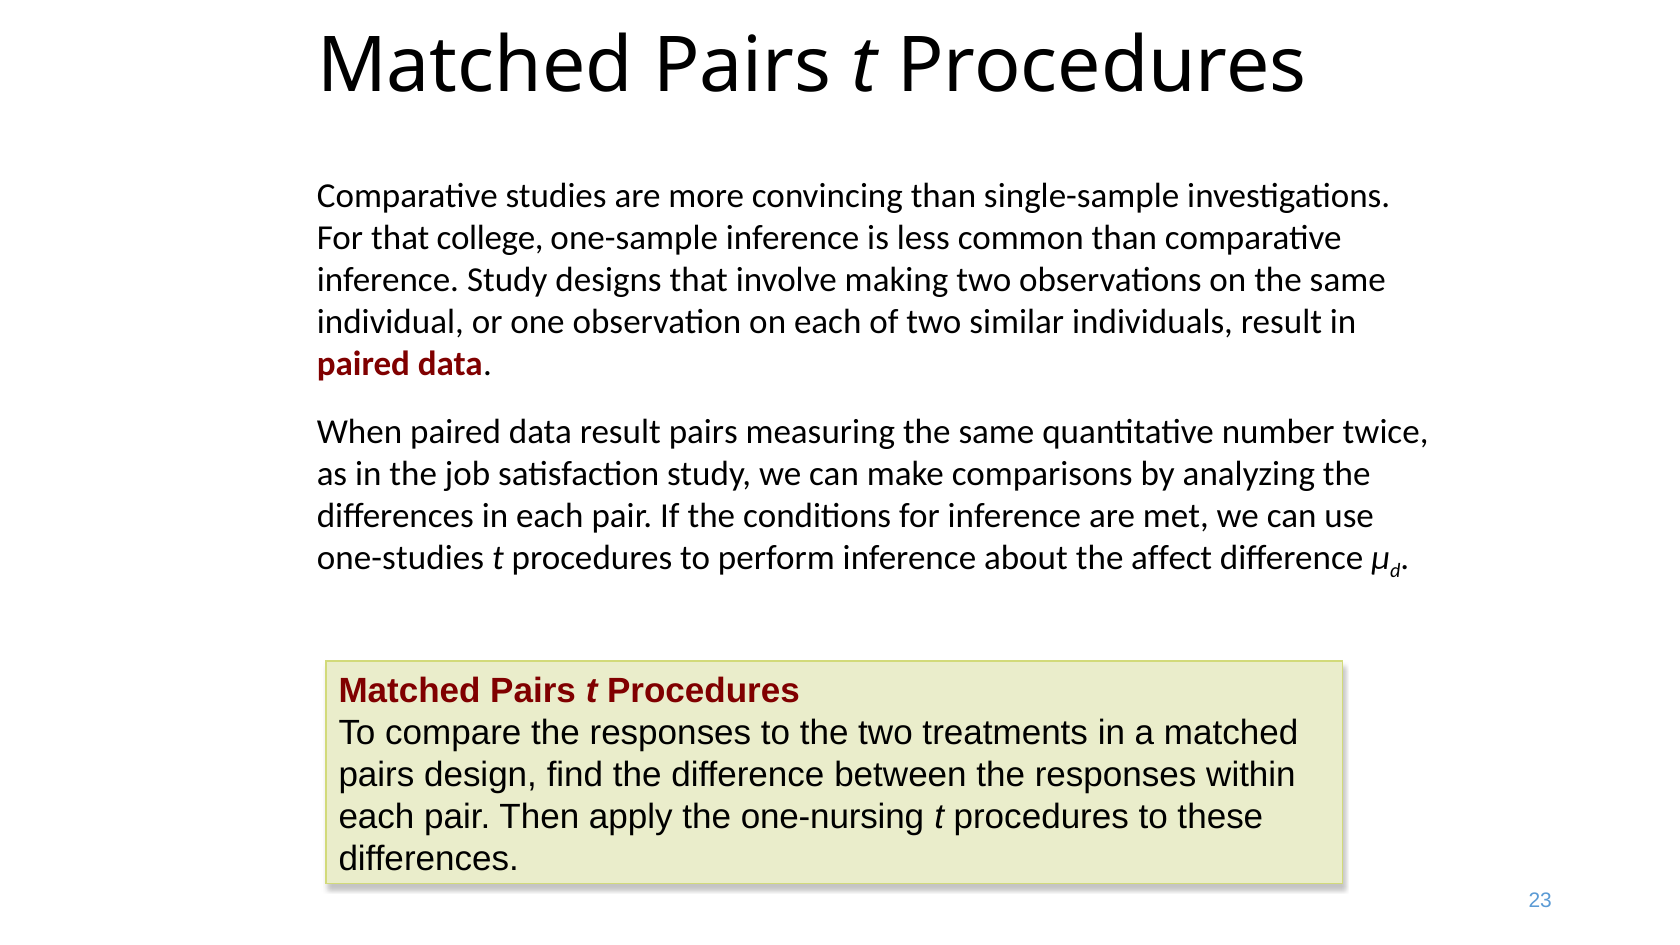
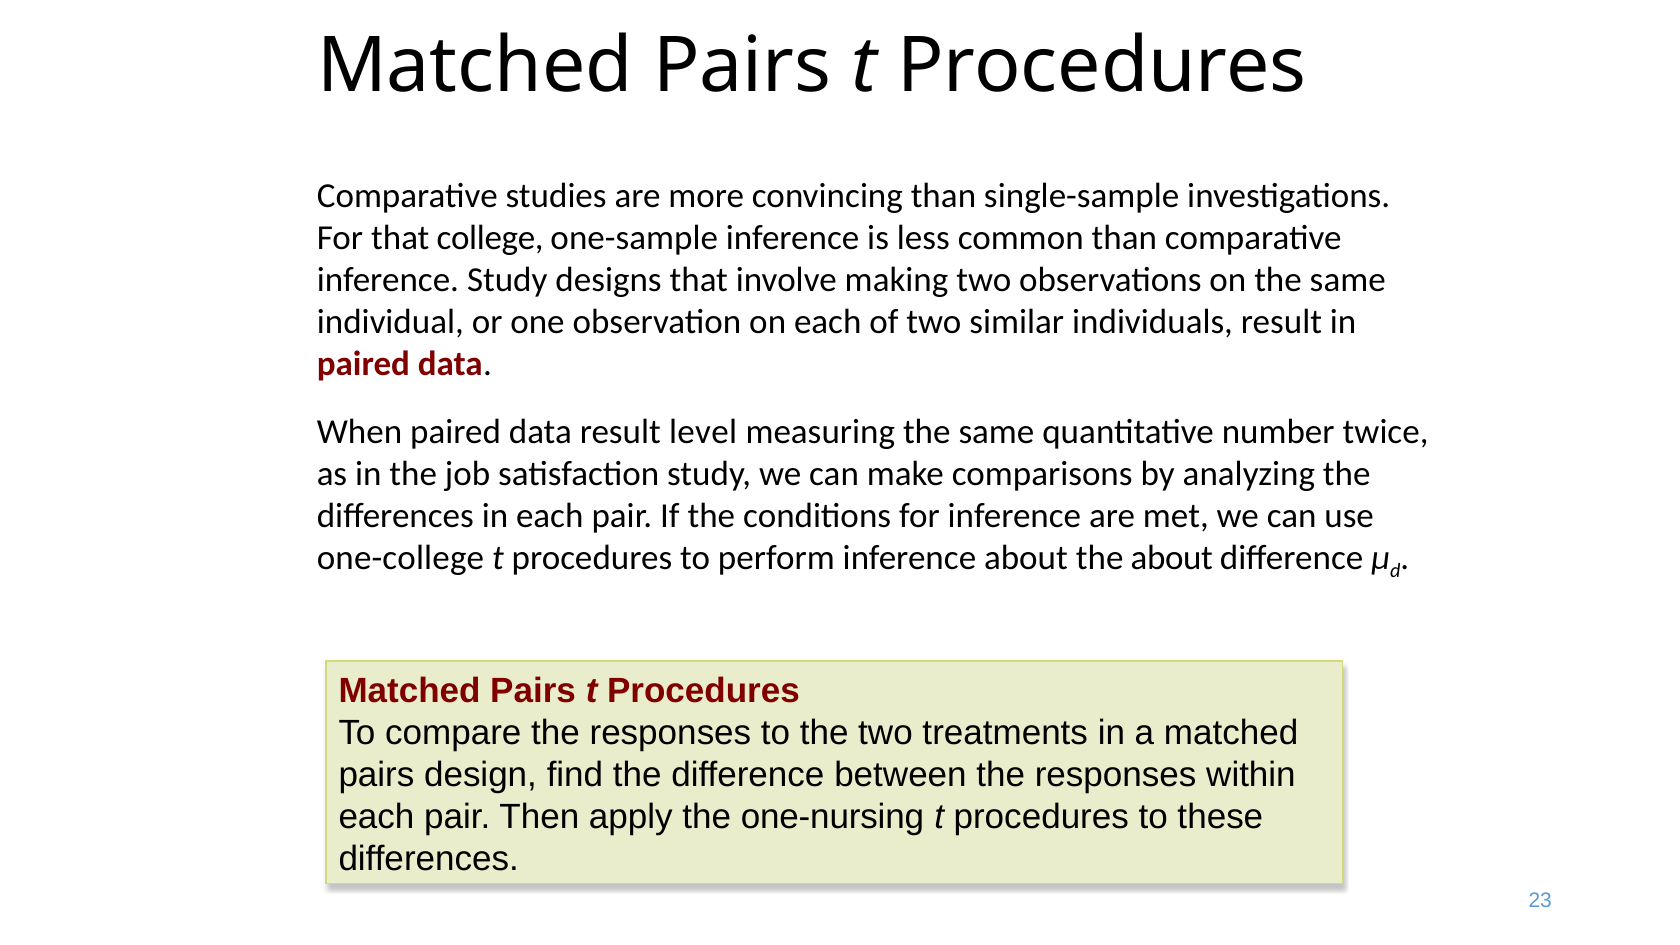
result pairs: pairs -> level (703, 432)
one-studies: one-studies -> one-college (400, 558)
the affect: affect -> about (1172, 558)
